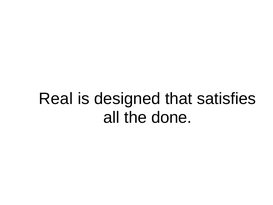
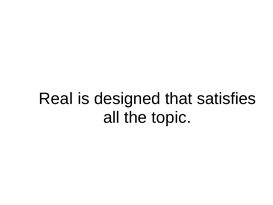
done: done -> topic (171, 117)
